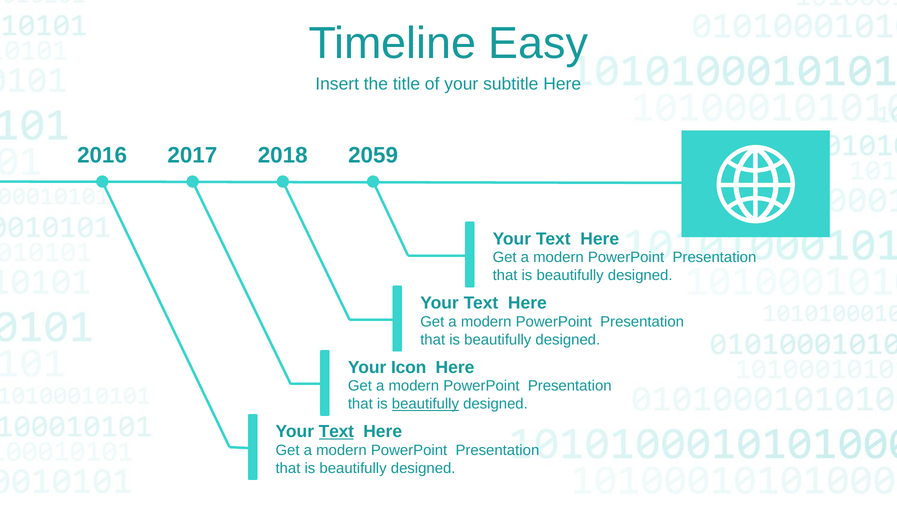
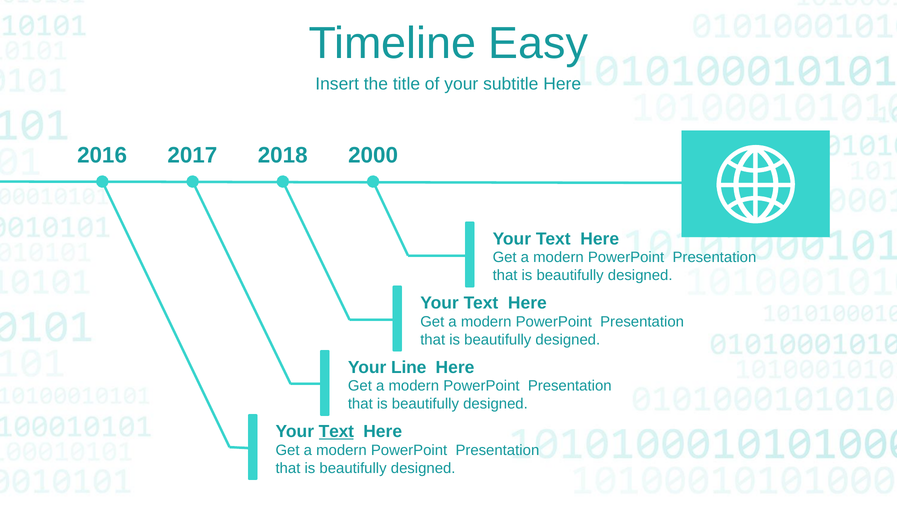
2059: 2059 -> 2000 (373, 155)
Icon: Icon -> Line (409, 367)
beautifully underline: present -> none (425, 404)
